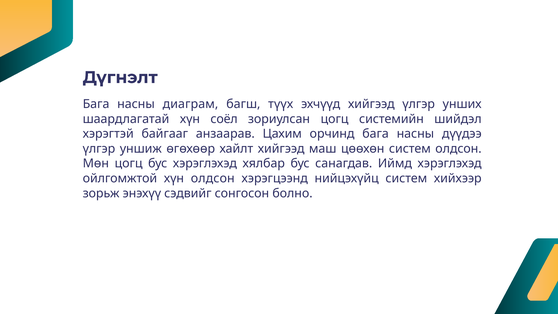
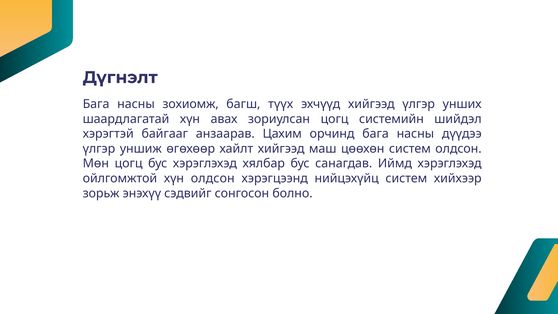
диаграм: диаграм -> зохиомж (191, 104)
соёл: соёл -> авах (224, 119)
